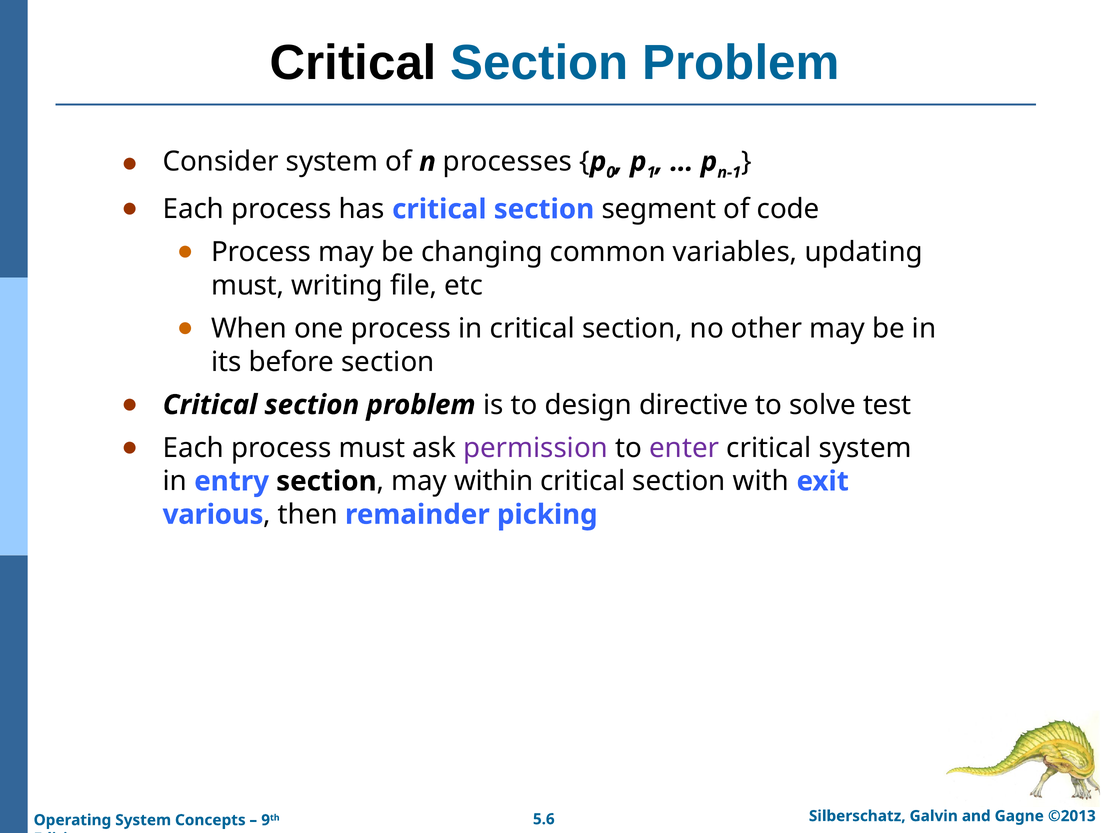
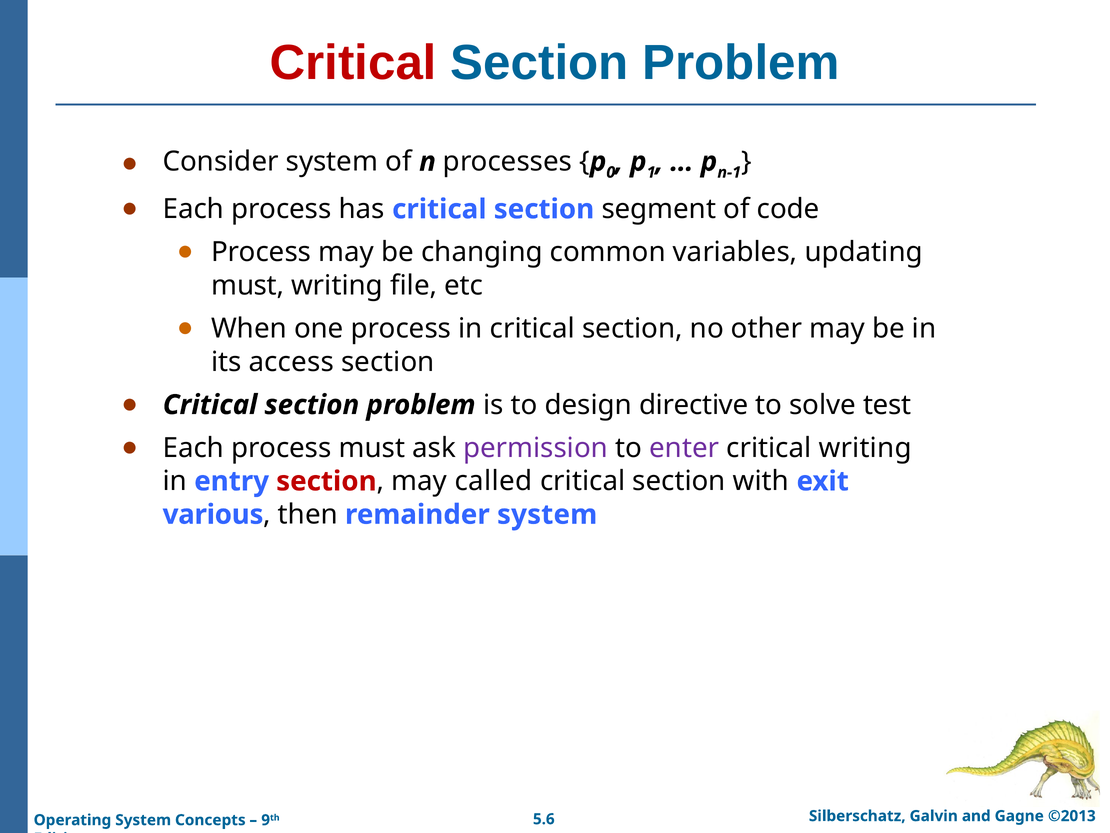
Critical colour: black -> red (353, 63)
before: before -> access (291, 362)
critical system: system -> writing (865, 448)
section colour: black -> red (326, 481)
within: within -> called (493, 481)
remainder picking: picking -> system (547, 514)
